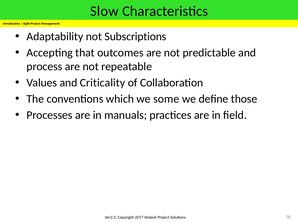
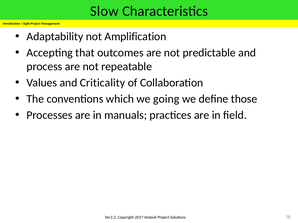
Subscriptions: Subscriptions -> Amplification (135, 37)
some: some -> going (166, 99)
